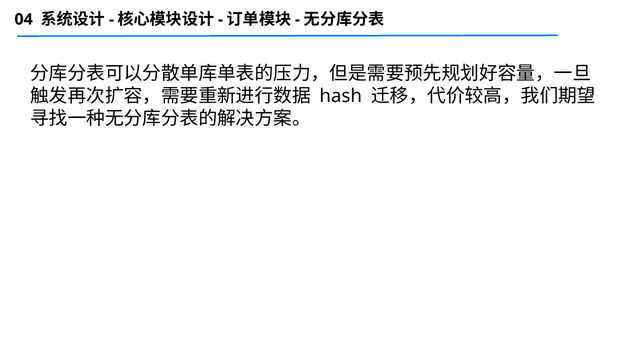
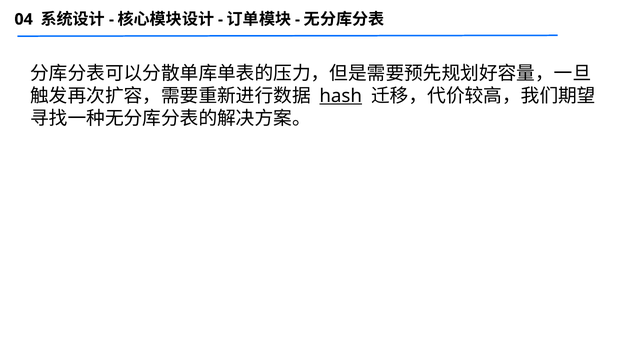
hash underline: none -> present (341, 96)
